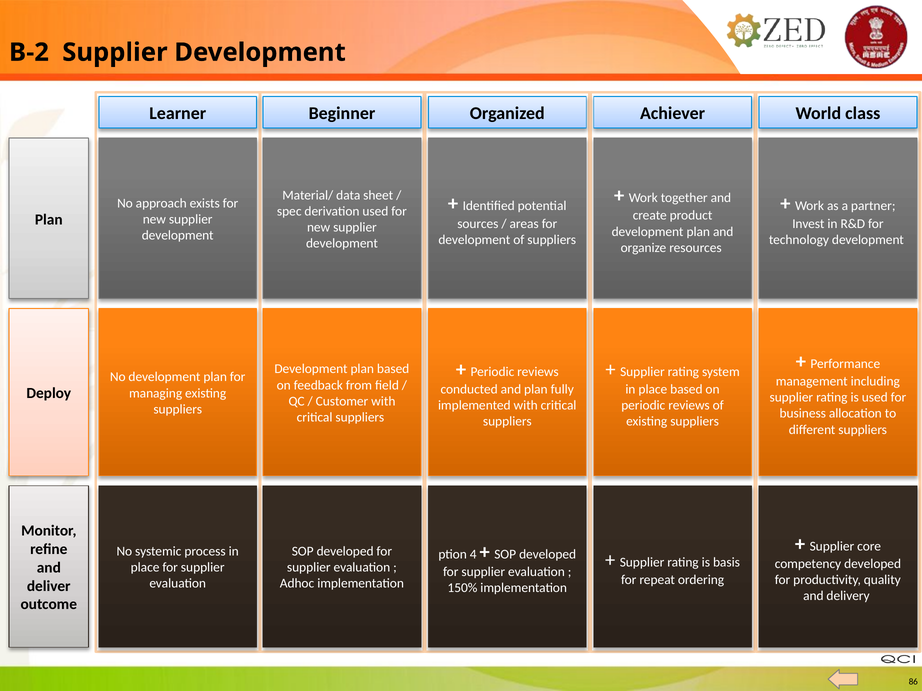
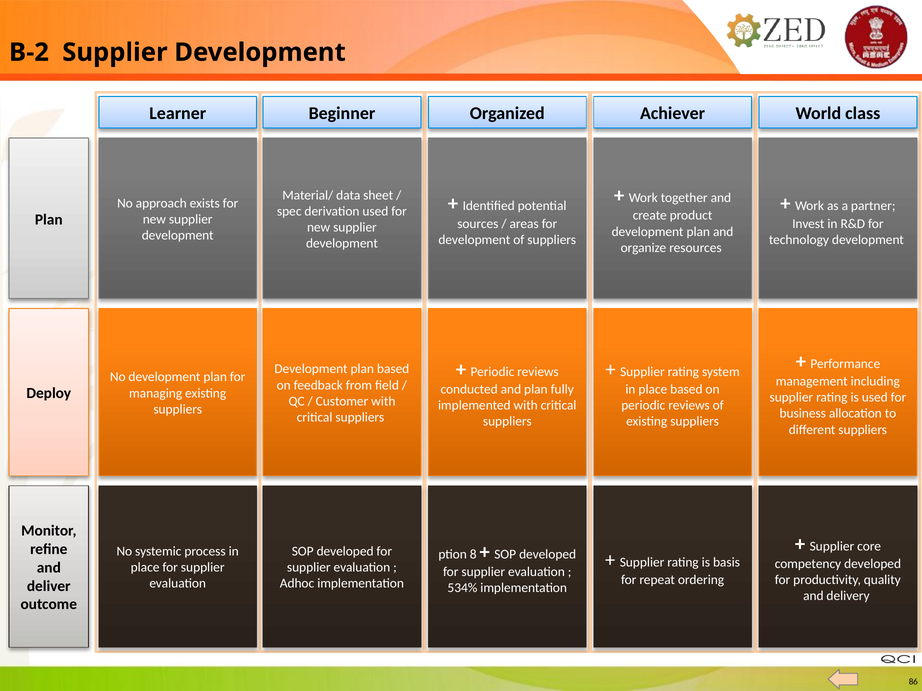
4: 4 -> 8 (473, 555)
150%: 150% -> 534% (462, 588)
